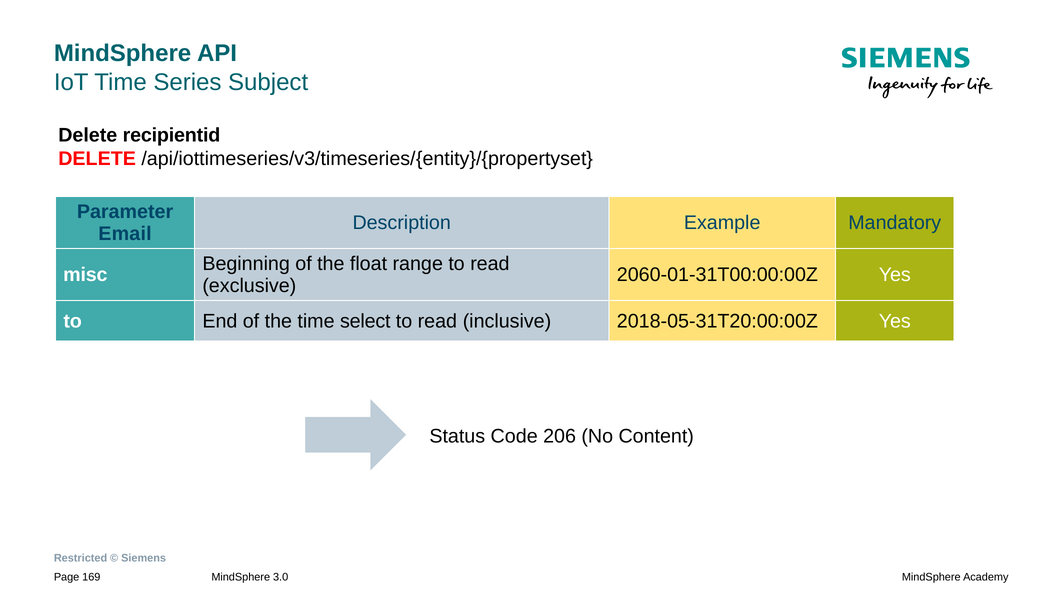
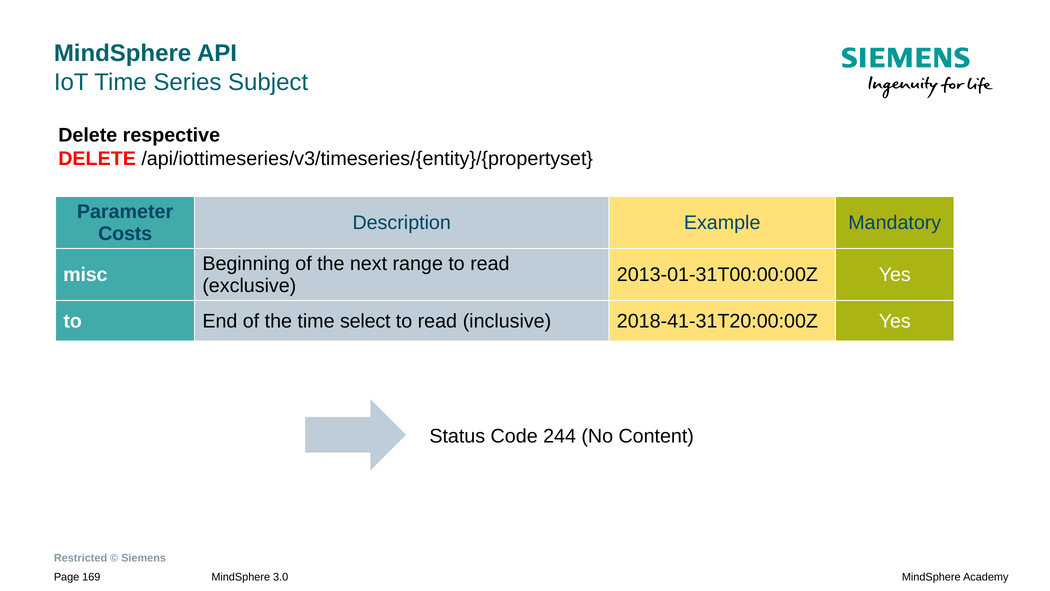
recipientid: recipientid -> respective (171, 135)
Email: Email -> Costs (125, 234)
float: float -> next (369, 264)
2060-01-31T00:00:00Z: 2060-01-31T00:00:00Z -> 2013-01-31T00:00:00Z (717, 275)
2018-05-31T20:00:00Z: 2018-05-31T20:00:00Z -> 2018-41-31T20:00:00Z (717, 321)
206: 206 -> 244 (560, 436)
